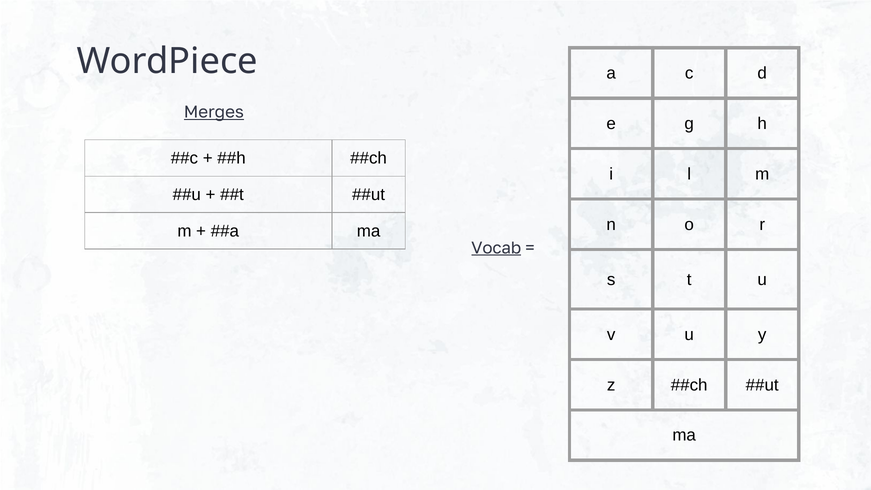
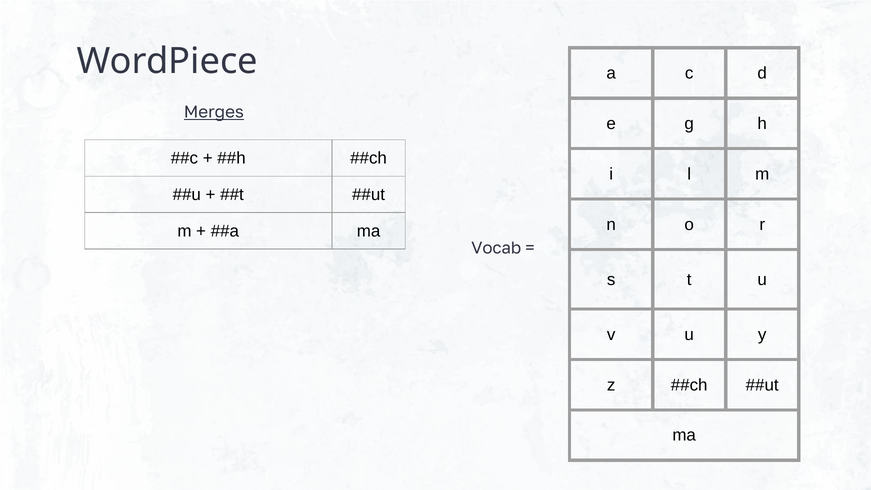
Vocab underline: present -> none (496, 248)
